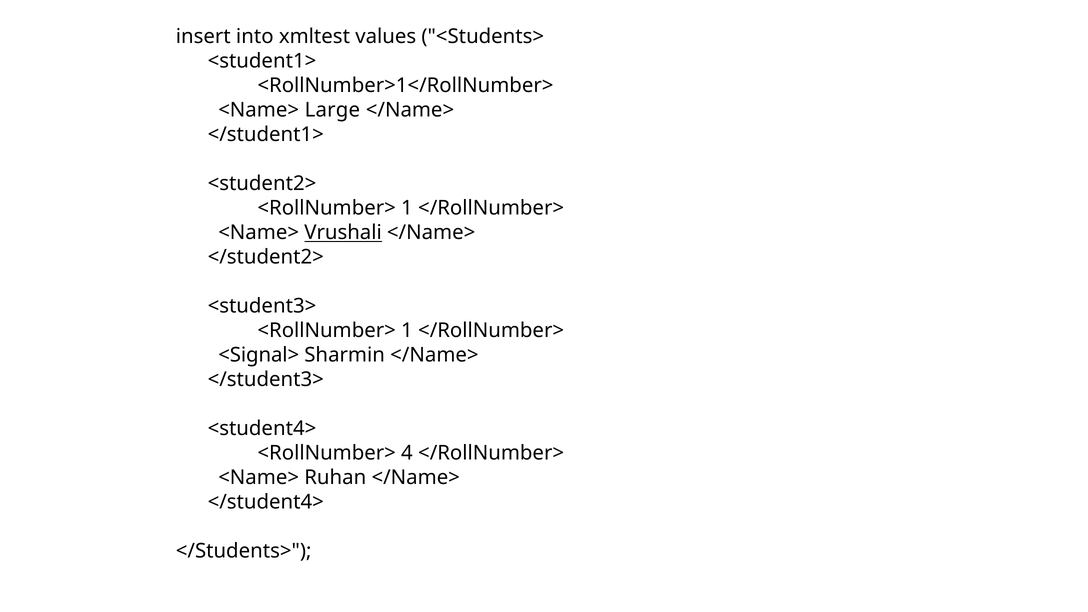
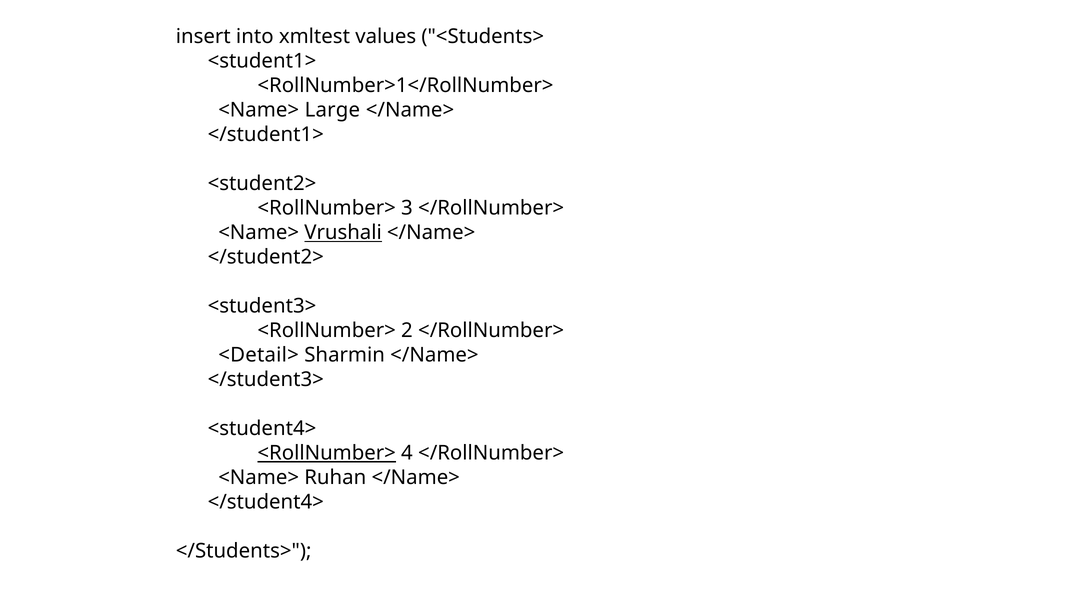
1: 1 -> 3 (407, 208)
1: 1 -> 2 (407, 331)
<Signal>: <Signal> -> <Detail> (259, 355)
<RollNumber> underline: none -> present (327, 453)
